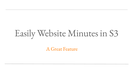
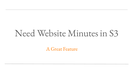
Easily: Easily -> Need (25, 33)
